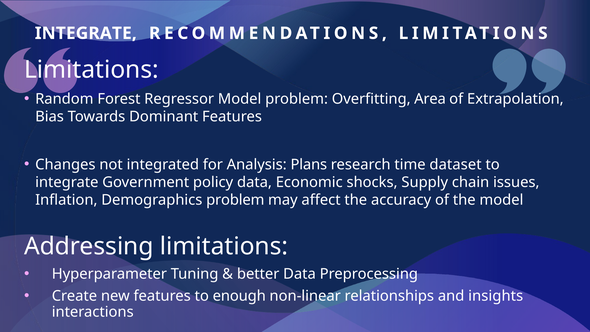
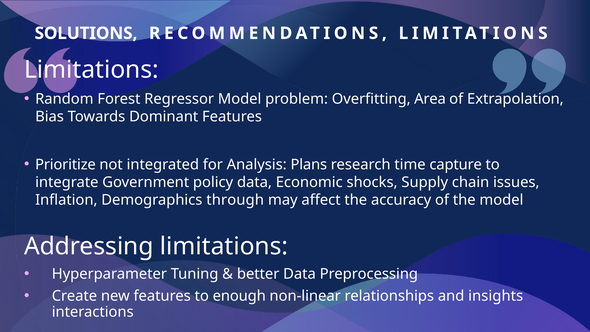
INTEGRATE: INTEGRATE -> SOLUTIONS (86, 33)
Changes: Changes -> Prioritize (65, 164)
dataset: dataset -> capture (456, 164)
Demographics problem: problem -> through (235, 200)
